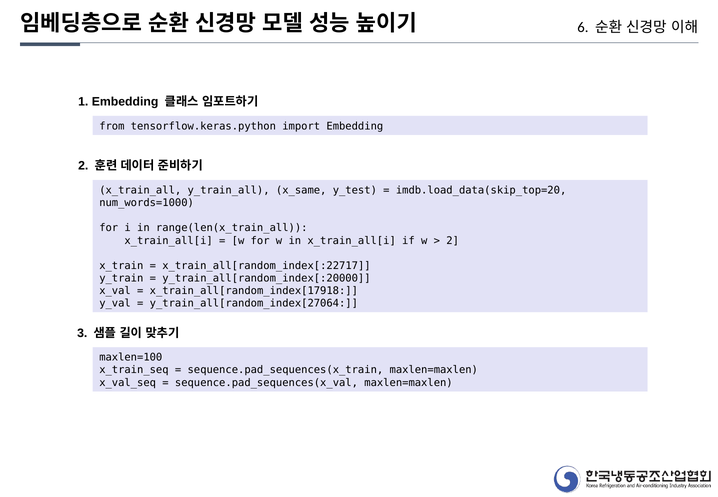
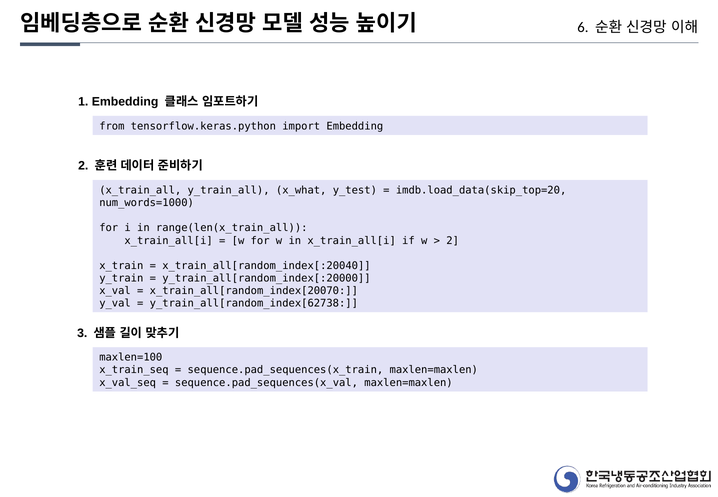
x_same: x_same -> x_what (301, 190)
x_train_all[random_index[:22717: x_train_all[random_index[:22717 -> x_train_all[random_index[:20040 (266, 266)
x_train_all[random_index[17918: x_train_all[random_index[17918 -> x_train_all[random_index[20070 (254, 291)
y_train_all[random_index[27064: y_train_all[random_index[27064 -> y_train_all[random_index[62738 (254, 303)
